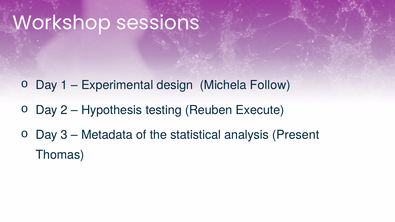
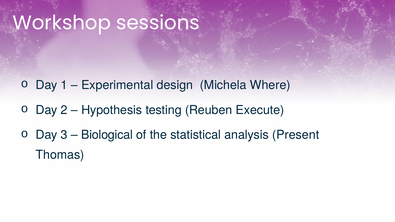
Follow: Follow -> Where (270, 85)
Metadata: Metadata -> Biological (107, 135)
